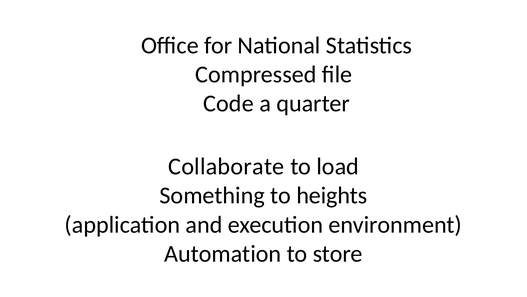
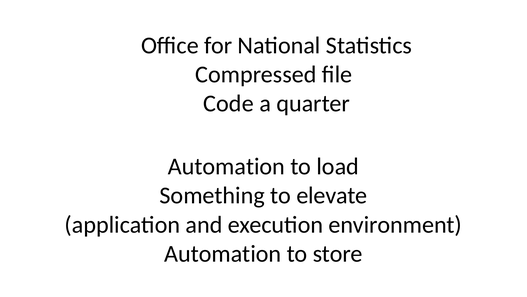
Collaborate: Collaborate -> Automation (226, 166)
heights: heights -> elevate (332, 195)
